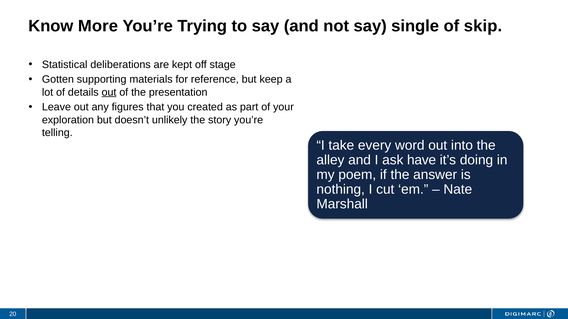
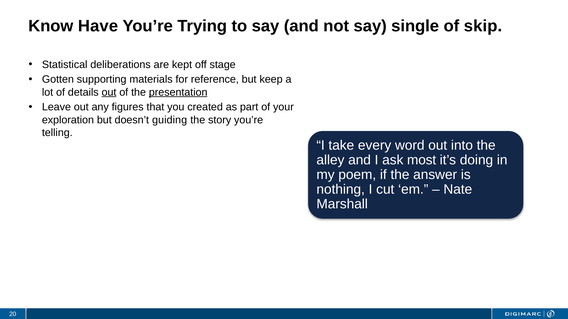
More: More -> Have (98, 26)
presentation underline: none -> present (178, 92)
unlikely: unlikely -> guiding (170, 120)
have: have -> most (422, 160)
